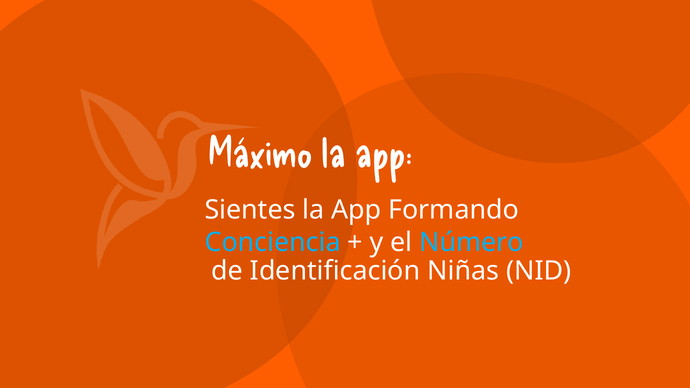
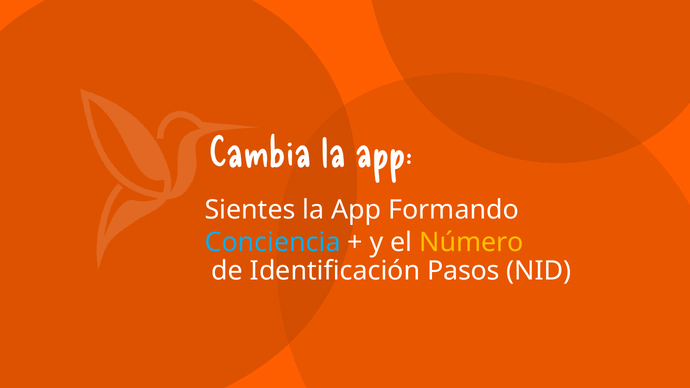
Máximo: Máximo -> Cambia (260, 154)
Número colour: light blue -> yellow (471, 242)
Niñas: Niñas -> Pasos (463, 271)
